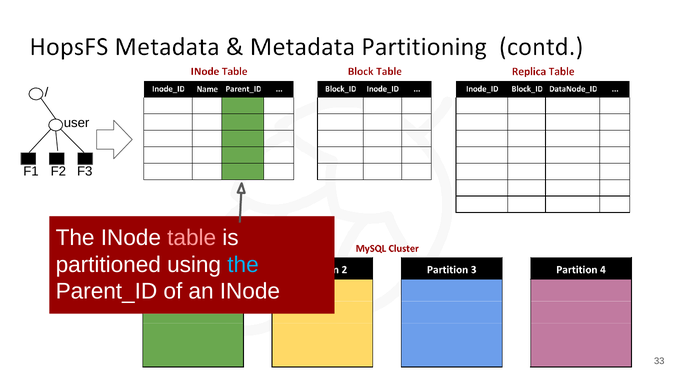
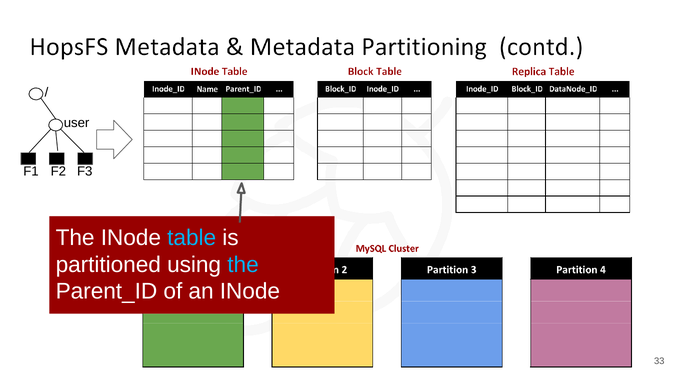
table colour: pink -> light blue (192, 238)
